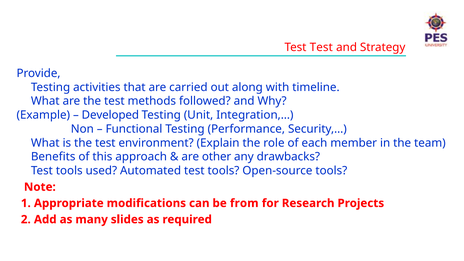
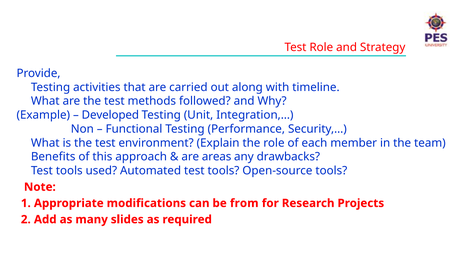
Test Test: Test -> Role (321, 47)
other: other -> areas (217, 157)
